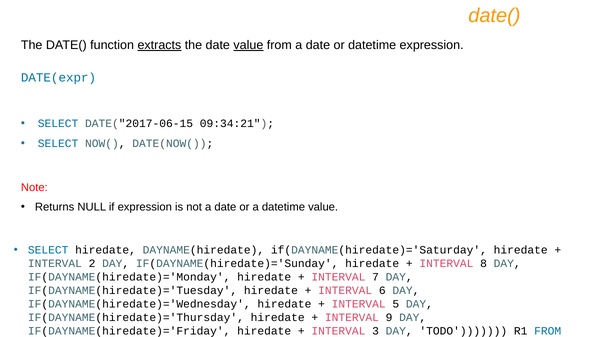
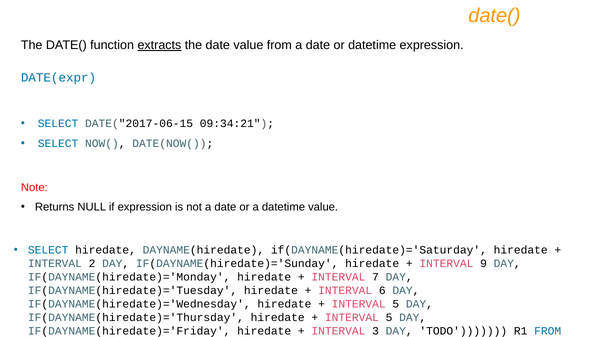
value underline: present -> none (248, 45)
8: 8 -> 9 (484, 264)
9: 9 -> 5 (389, 318)
